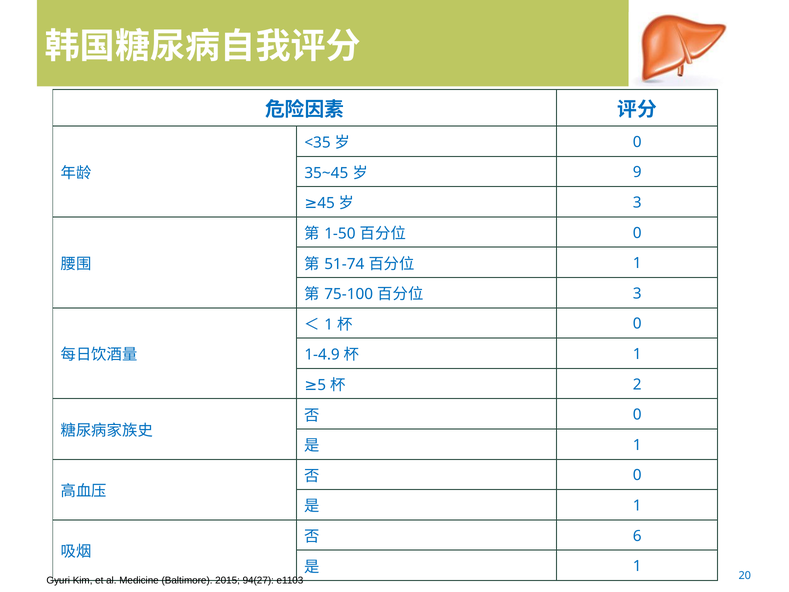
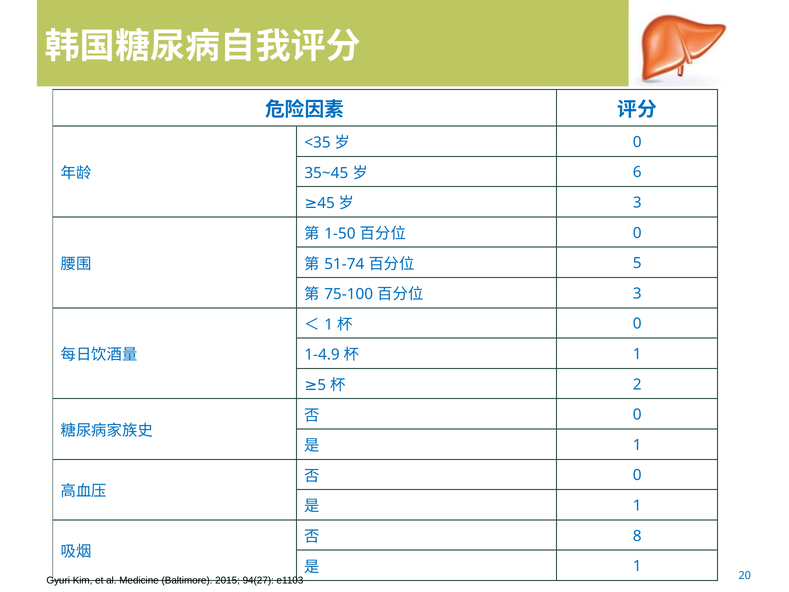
9: 9 -> 6 (637, 172)
1: 1 -> 5 (637, 263)
6: 6 -> 8 (637, 536)
